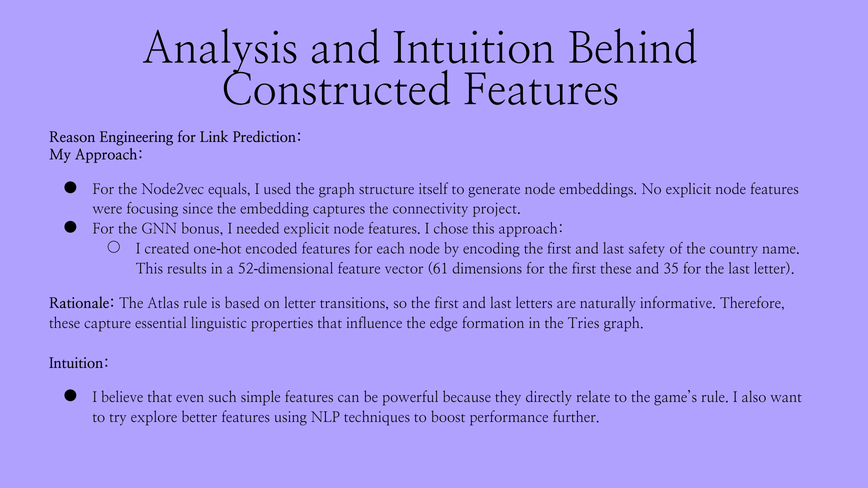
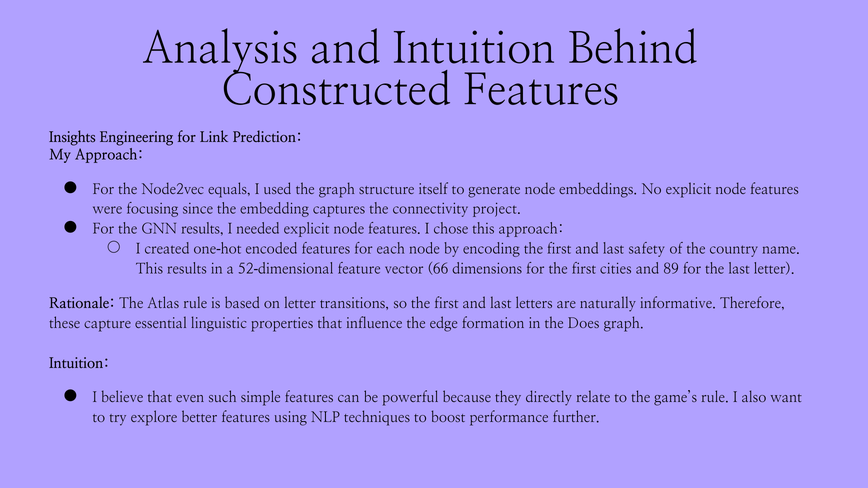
Reason: Reason -> Insights (72, 138)
GNN bonus: bonus -> results (202, 229)
61: 61 -> 66 (438, 269)
first these: these -> cities (616, 269)
35: 35 -> 89 (671, 269)
Tries: Tries -> Does (584, 324)
